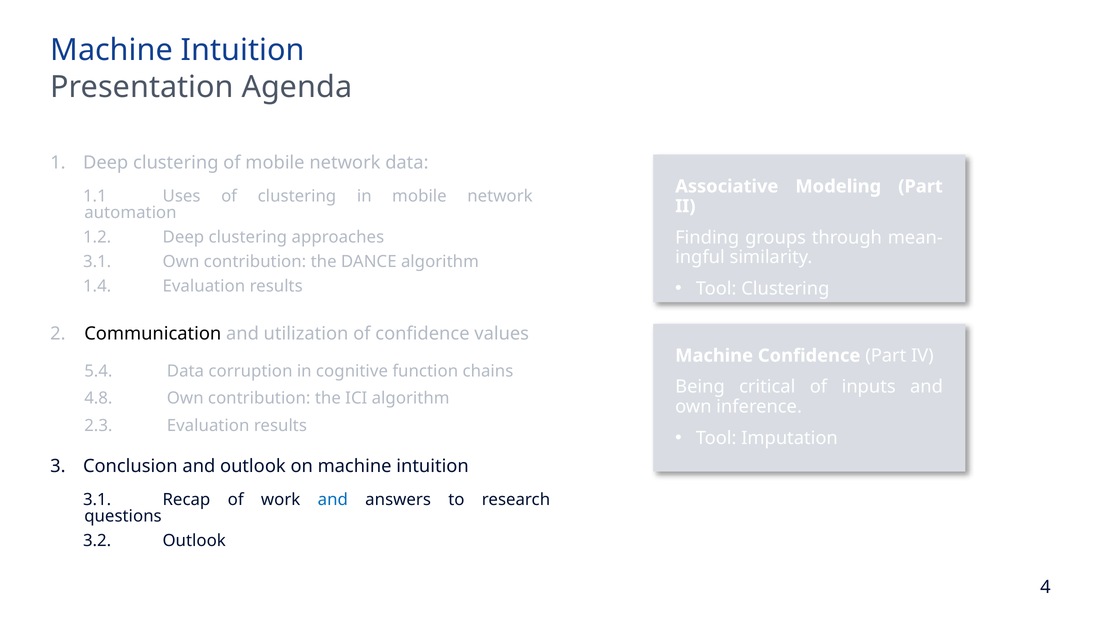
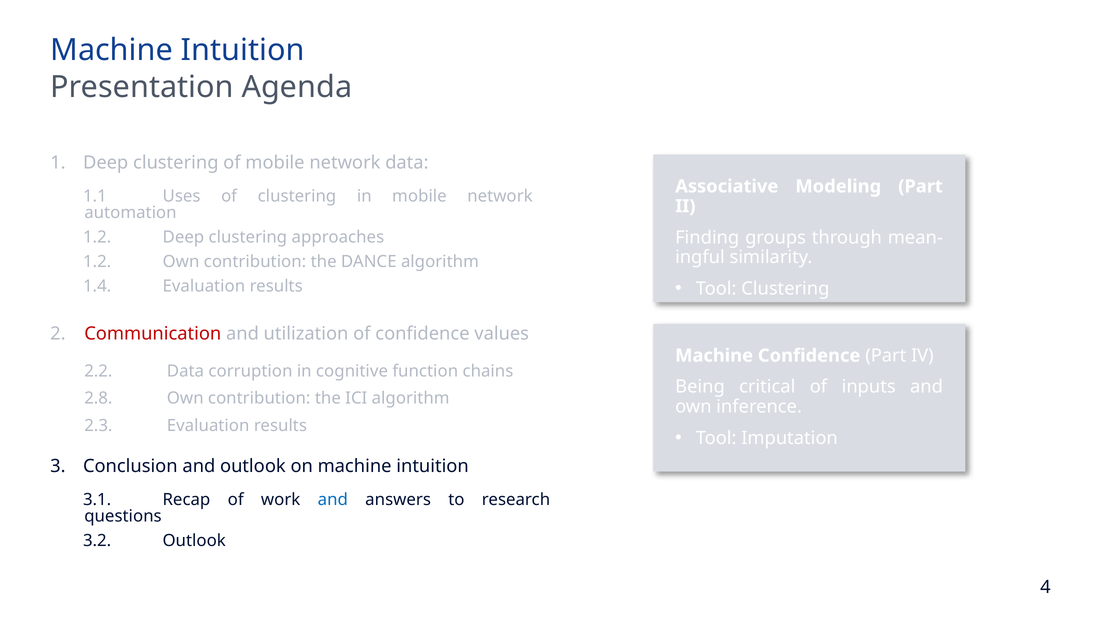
3.1: 3.1 -> 1.2 (97, 262)
Communication colour: black -> red (153, 334)
5.4: 5.4 -> 2.2 (98, 371)
4.8: 4.8 -> 2.8 (98, 399)
